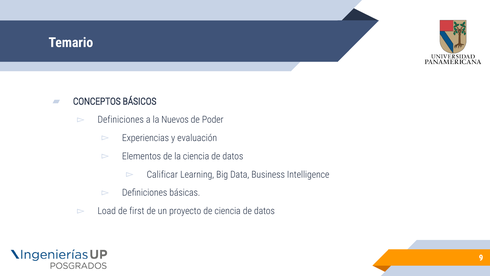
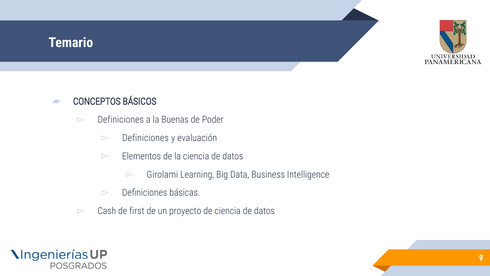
Nuevos: Nuevos -> Buenas (175, 120)
Experiencias: Experiencias -> Definiciones (145, 138)
Calificar: Calificar -> Girolami (162, 174)
Load: Load -> Cash (107, 211)
